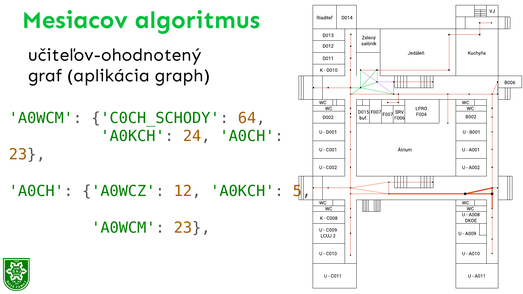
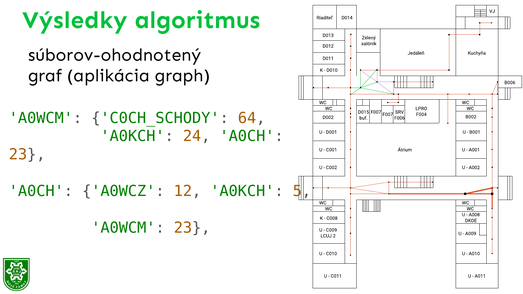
Mesiacov: Mesiacov -> Výsledky (75, 20)
učiteľov-ohodnotený: učiteľov-ohodnotený -> súborov-ohodnotený (115, 55)
